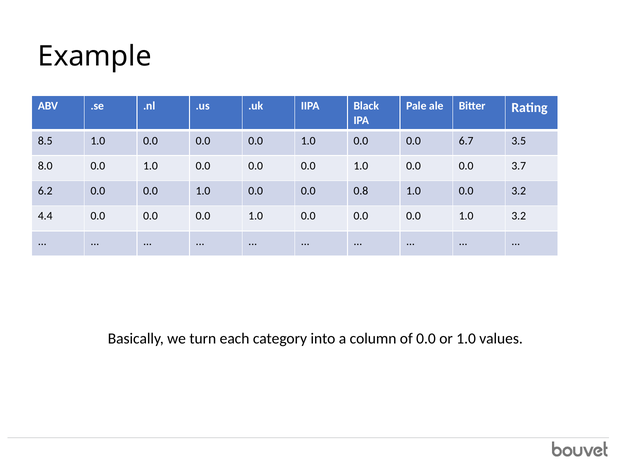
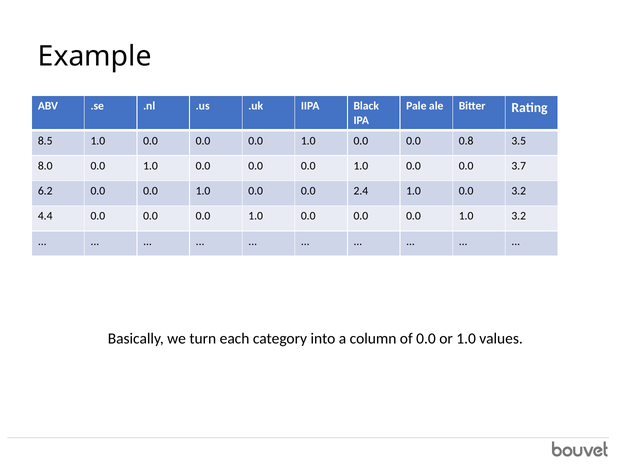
6.7: 6.7 -> 0.8 (466, 140)
0.8: 0.8 -> 2.4 (361, 191)
